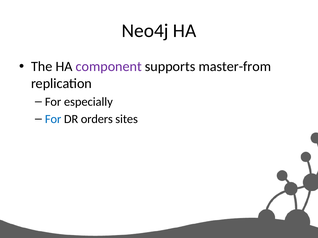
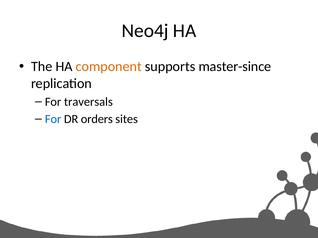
component colour: purple -> orange (109, 67)
master-from: master-from -> master-since (235, 67)
especially: especially -> traversals (88, 102)
